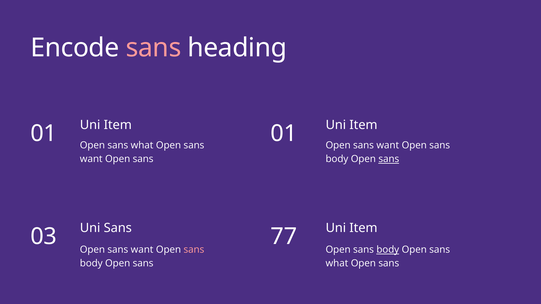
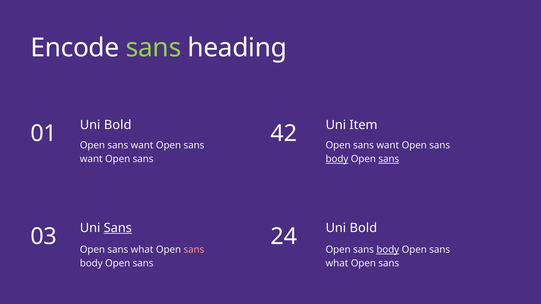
sans colour: pink -> light green (153, 48)
Item: Item -> Bold (118, 125)
01 01: 01 -> 42 (284, 134)
what: what -> want (142, 146)
body underline: none -> present (337, 159)
Sans underline: none -> present (118, 228)
Item: Item -> Bold (363, 228)
77: 77 -> 24 (284, 237)
want: want -> what (142, 250)
